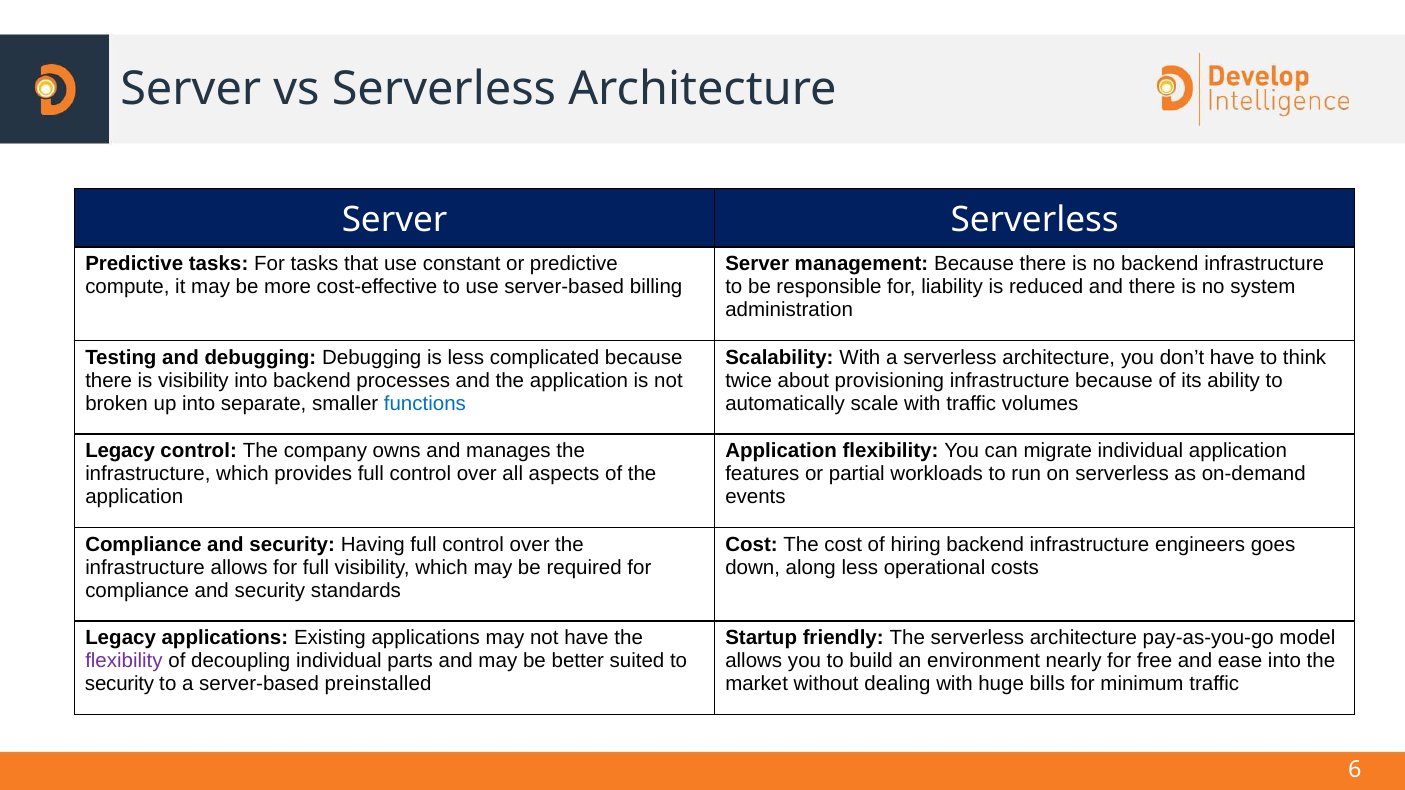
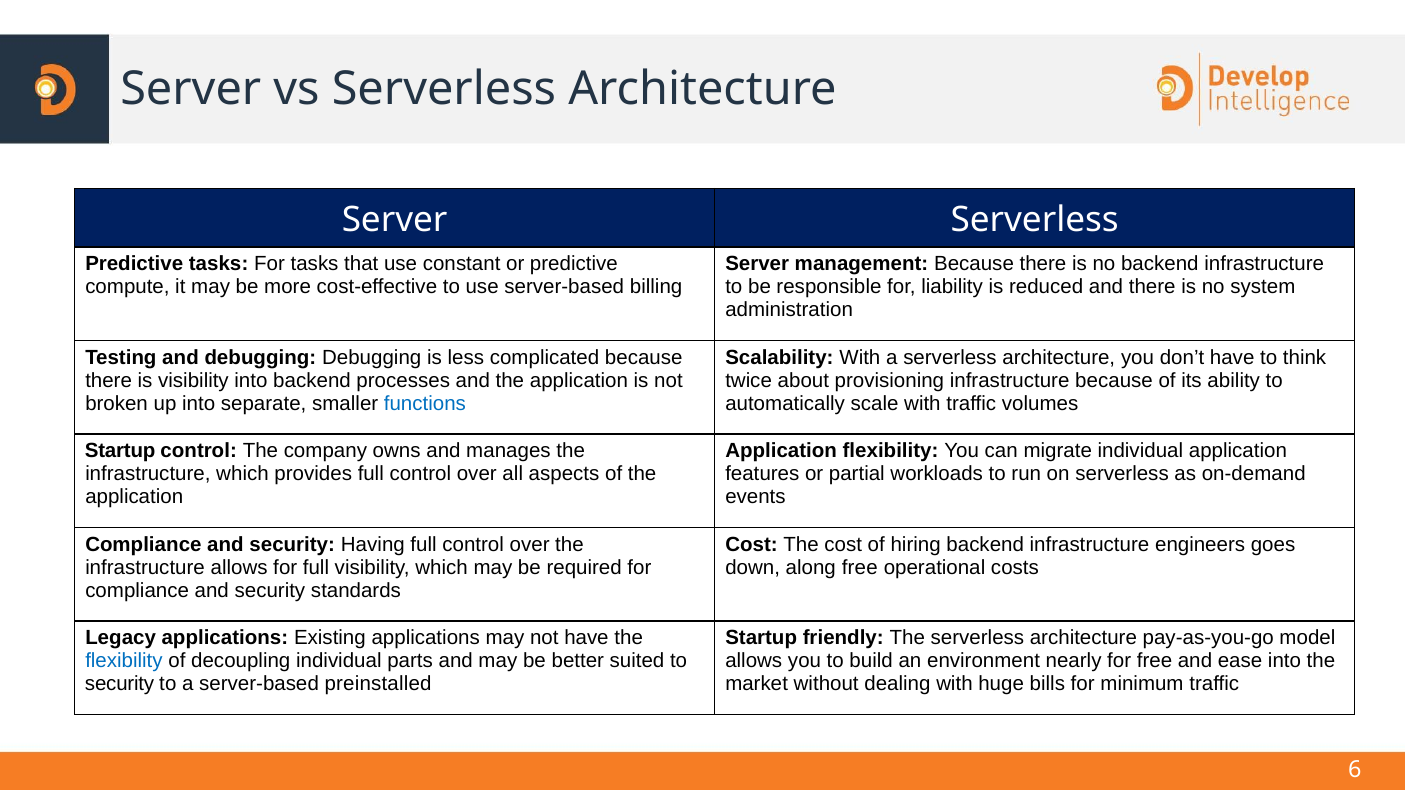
Legacy: Legacy -> Startup (120, 451)
along less: less -> free (860, 568)
flexibility colour: purple -> blue (124, 661)
